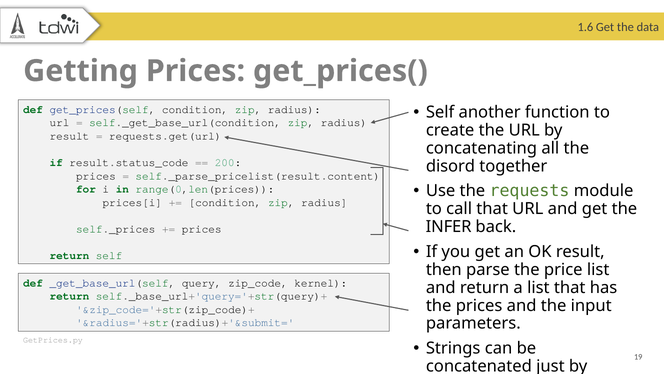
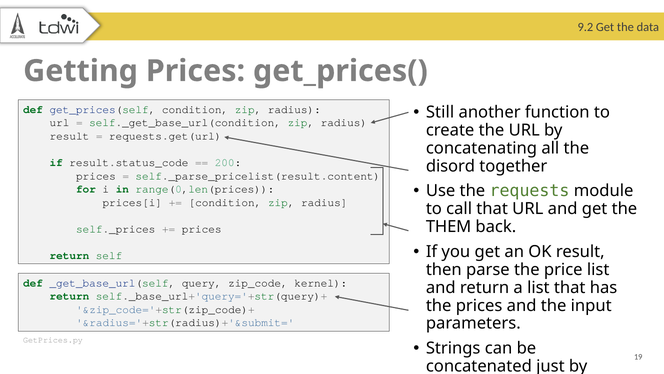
1.6: 1.6 -> 9.2 (585, 27)
Self: Self -> Still (440, 112)
INFER: INFER -> THEM (449, 227)
